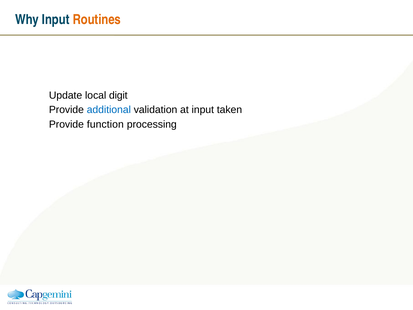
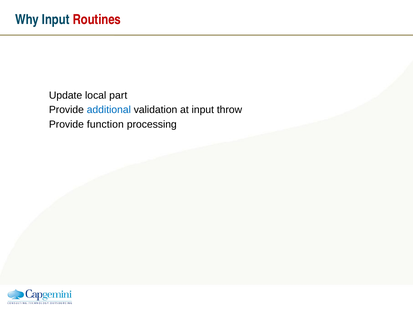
Routines colour: orange -> red (97, 20)
digit: digit -> part (118, 95)
taken: taken -> throw (229, 110)
